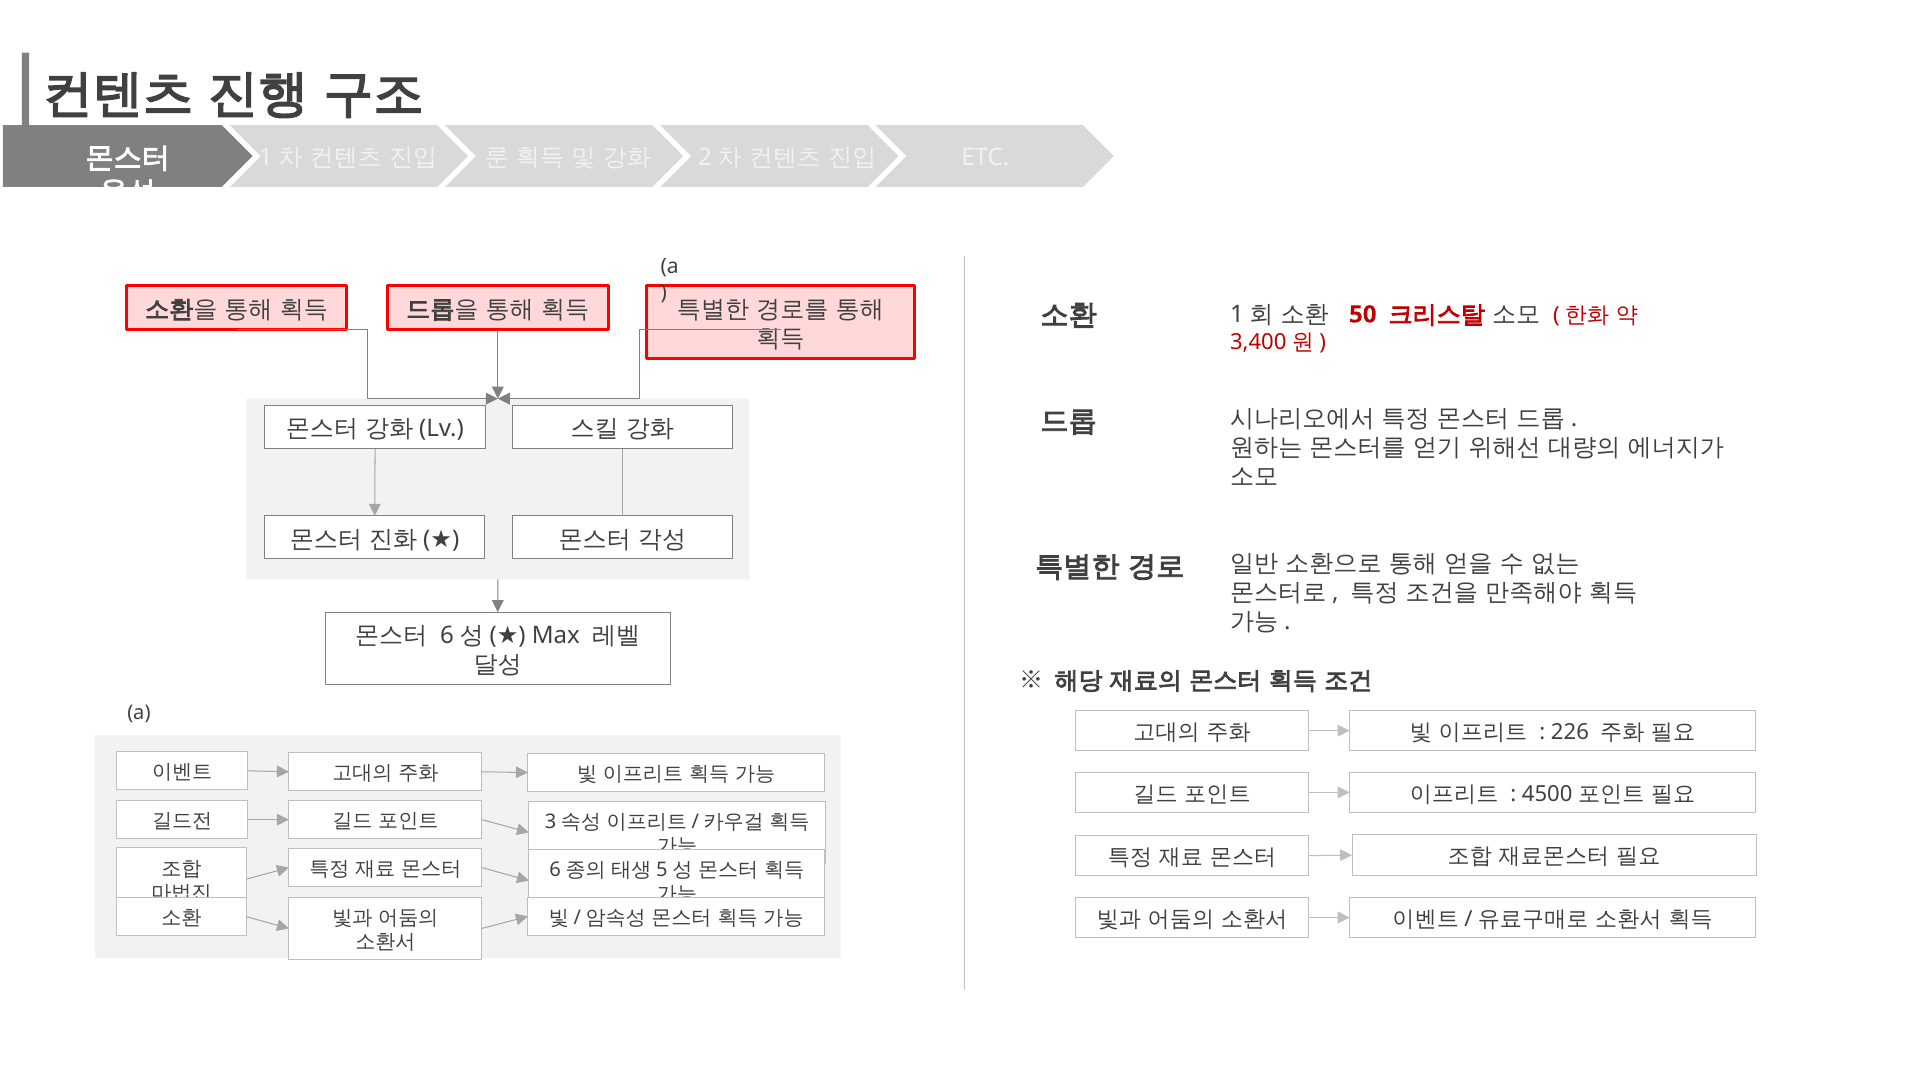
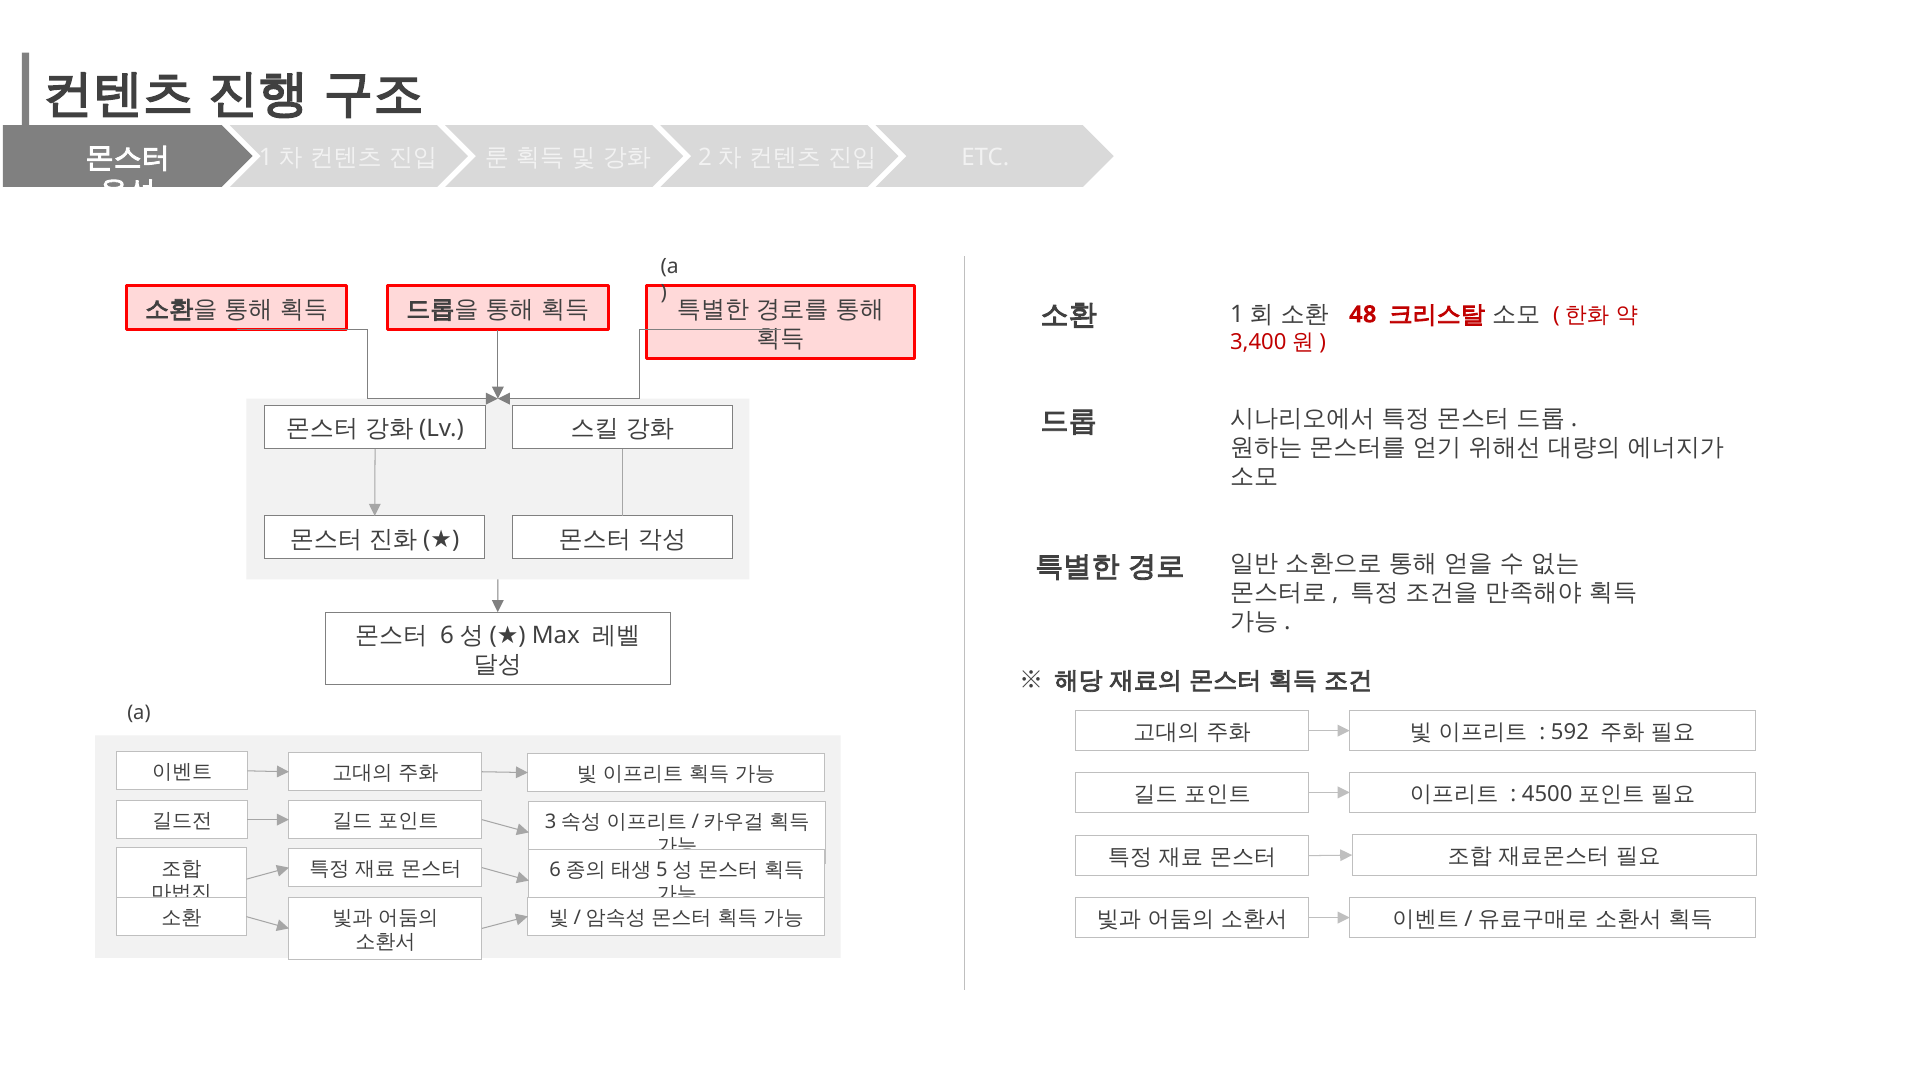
50: 50 -> 48 (1363, 315)
226: 226 -> 592 (1570, 732)
